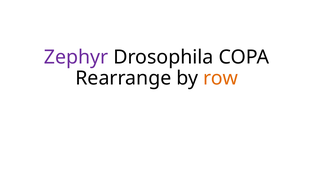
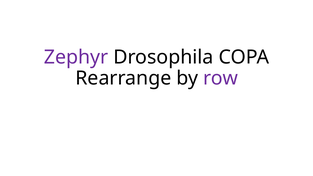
row colour: orange -> purple (221, 78)
